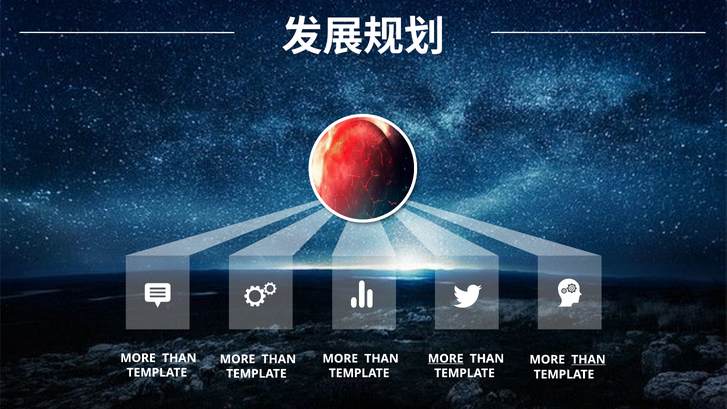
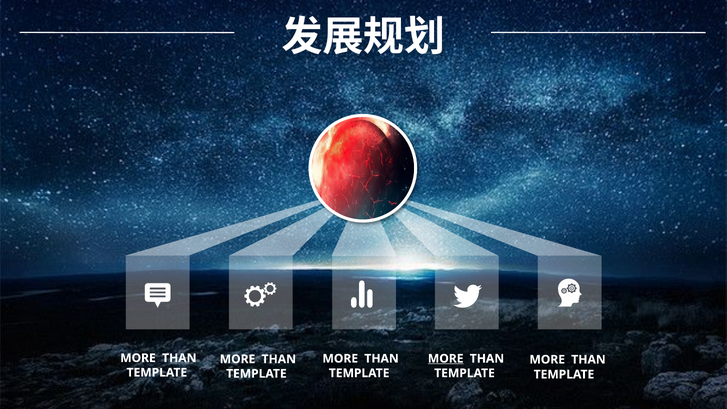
THAN underline: present -> none (588, 360)
